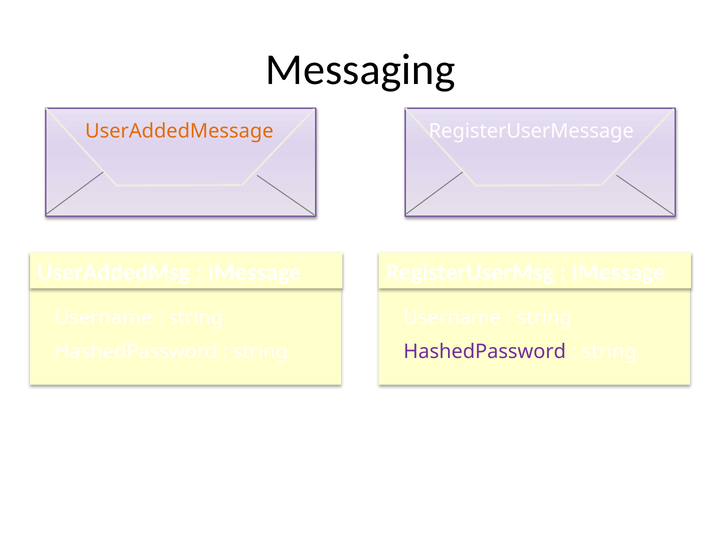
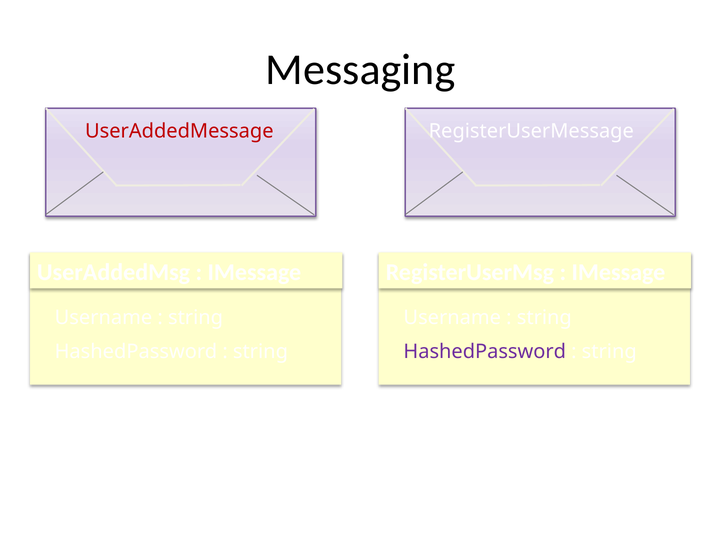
UserAddedMessage colour: orange -> red (179, 131)
